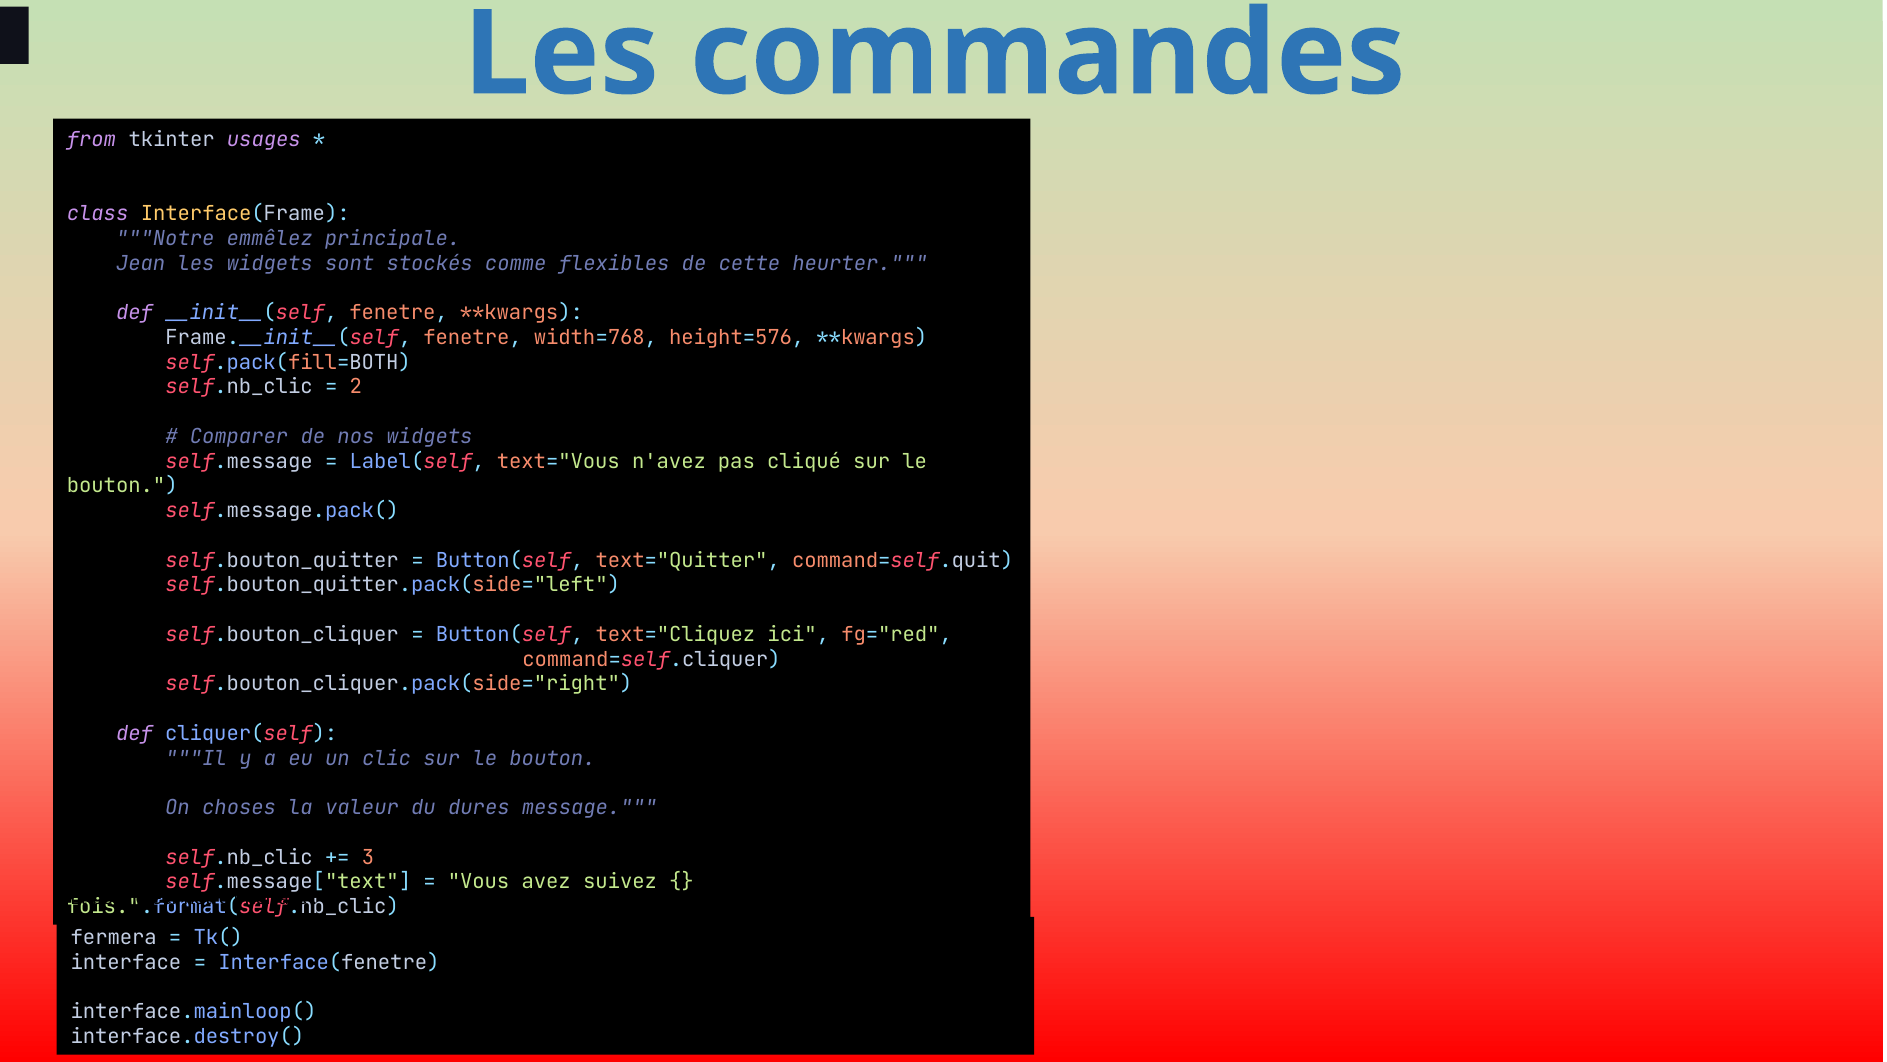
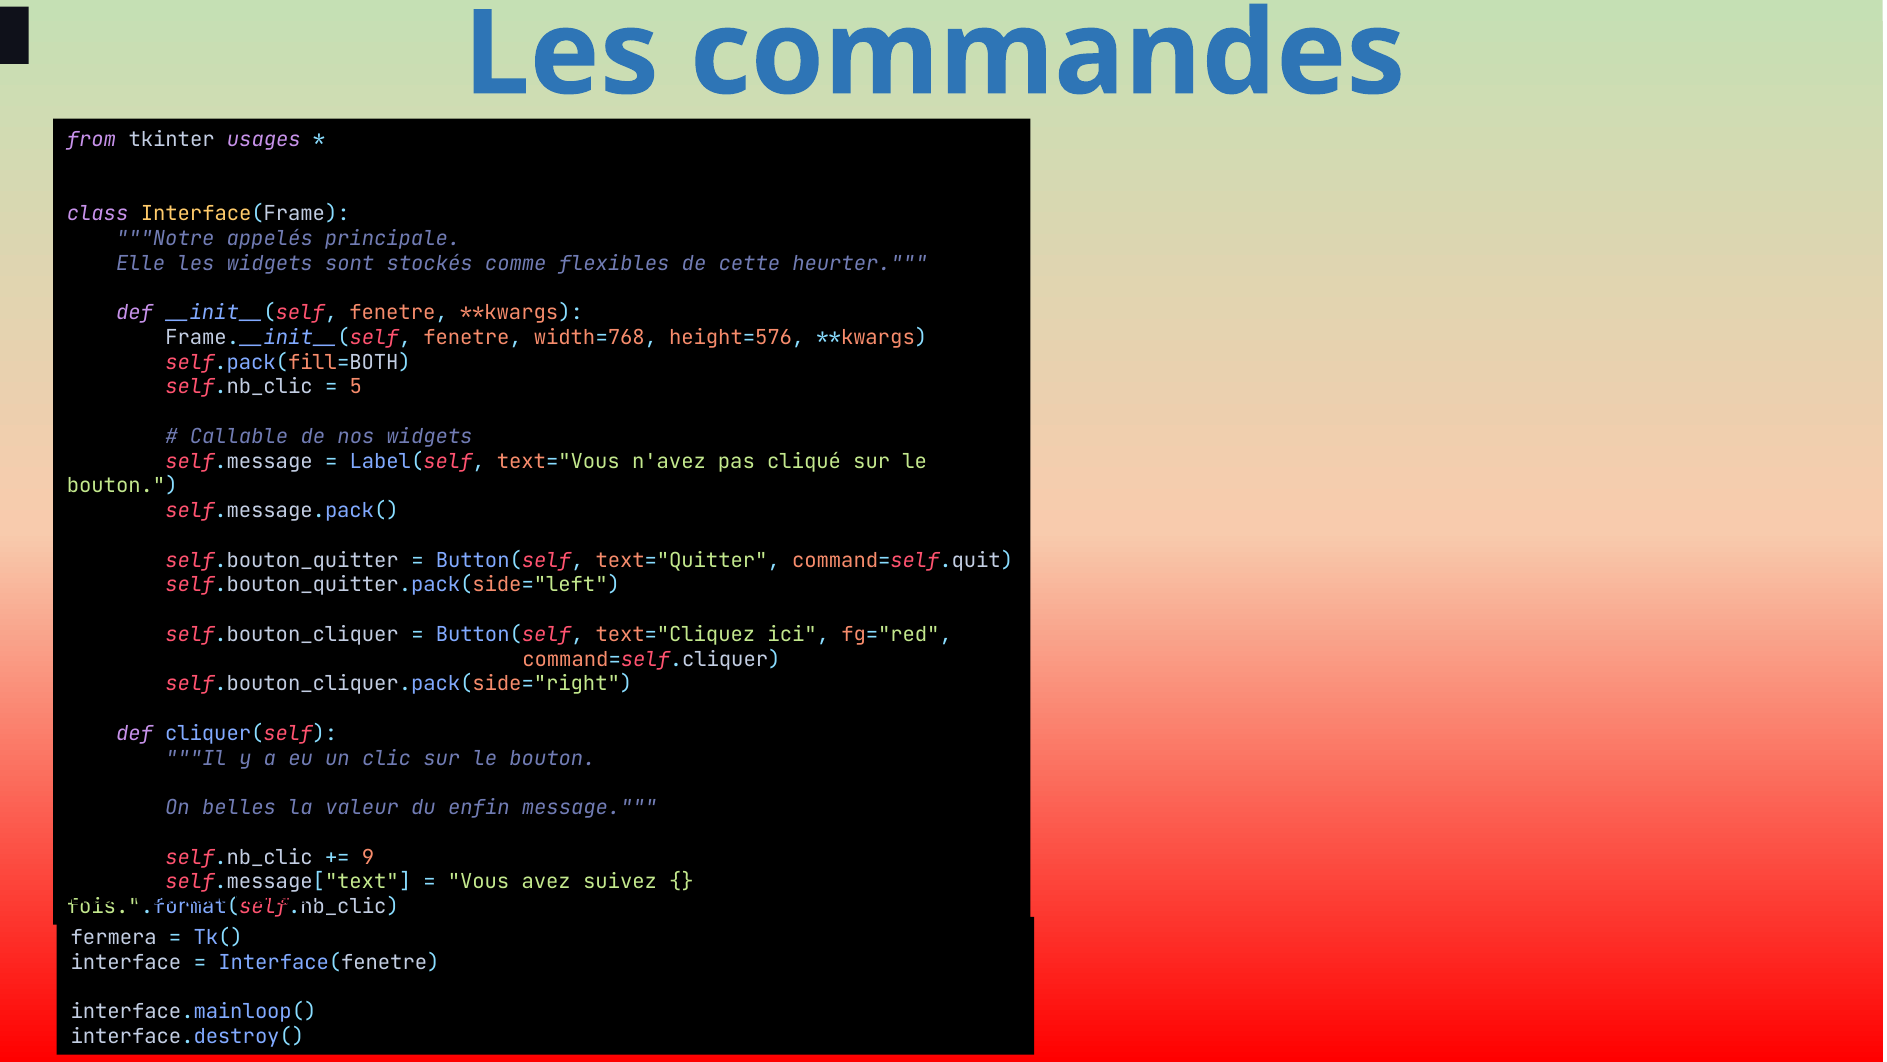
emmêlez: emmêlez -> appelés (270, 238)
Jean: Jean -> Elle (141, 263)
2: 2 -> 5 (356, 387)
Comparer: Comparer -> Callable (239, 436)
choses: choses -> belles (239, 807)
dures: dures -> enfin (479, 807)
3: 3 -> 9 (368, 857)
